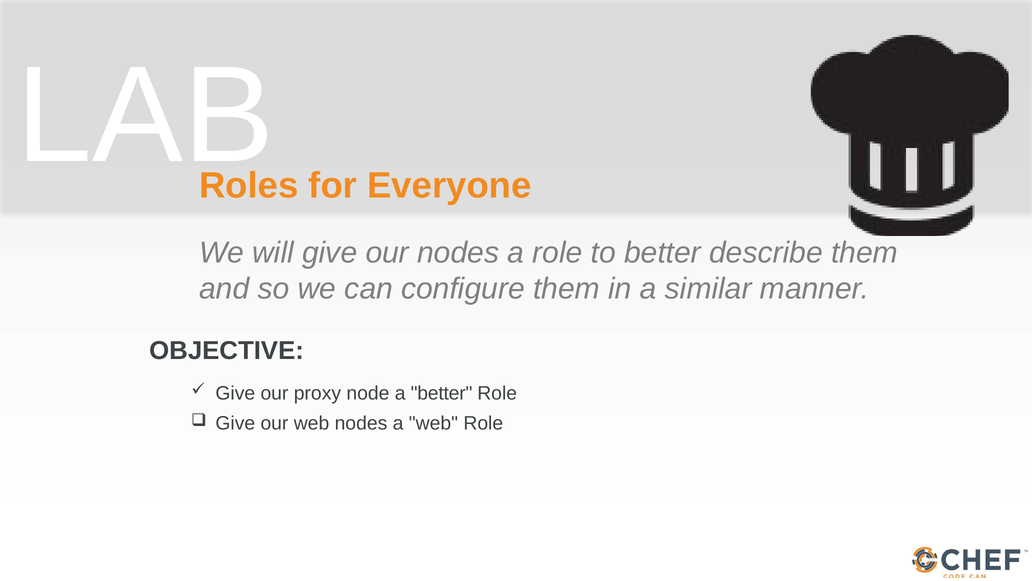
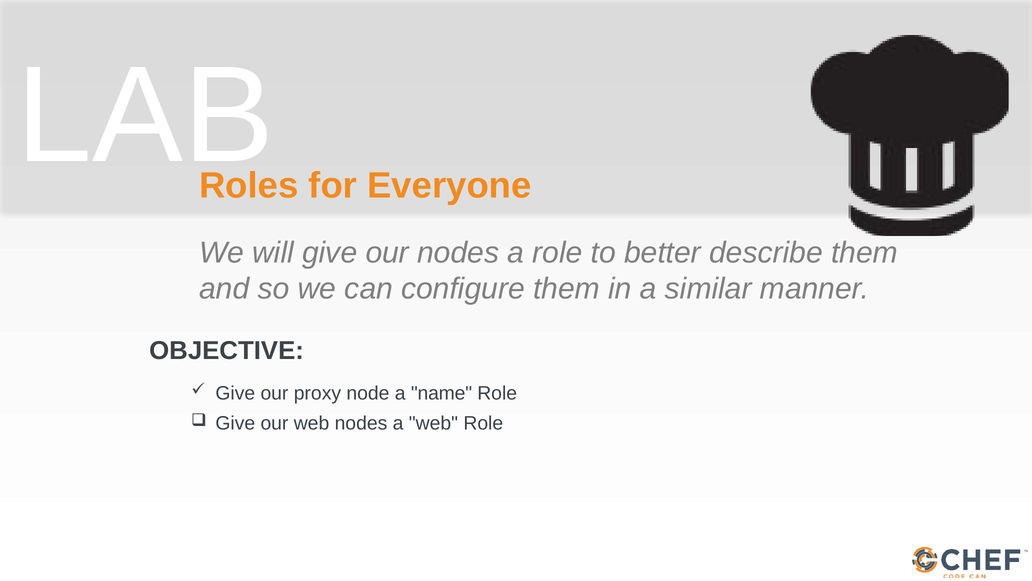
a better: better -> name (442, 393)
